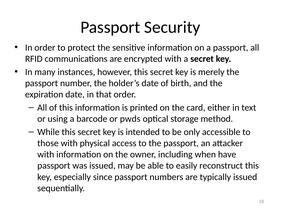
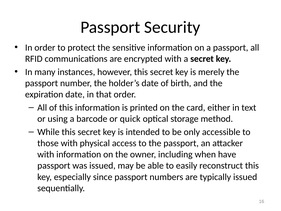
pwds: pwds -> quick (130, 119)
